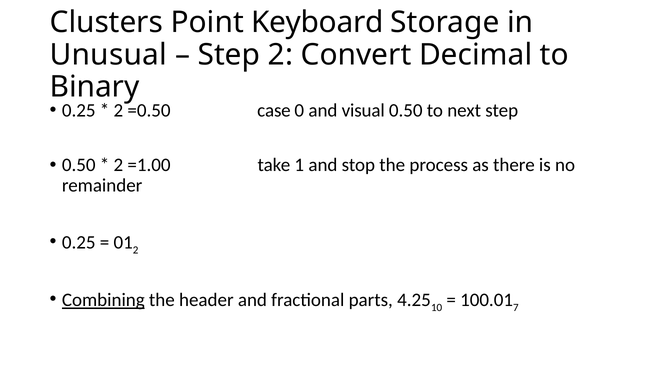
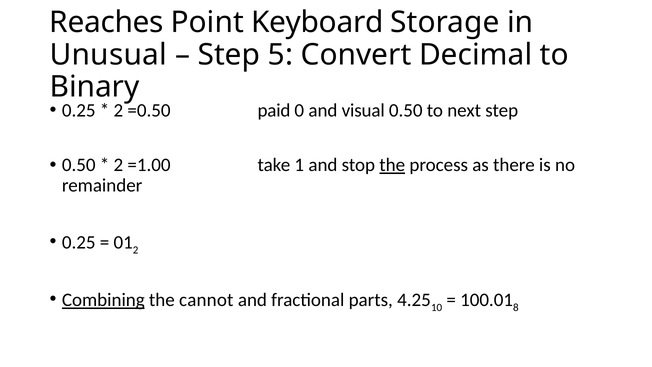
Clusters: Clusters -> Reaches (107, 23)
Step 2: 2 -> 5 (280, 55)
case: case -> paid (274, 110)
the underline: none -> present (392, 165)
header: header -> cannot (206, 300)
7: 7 -> 8 (516, 307)
